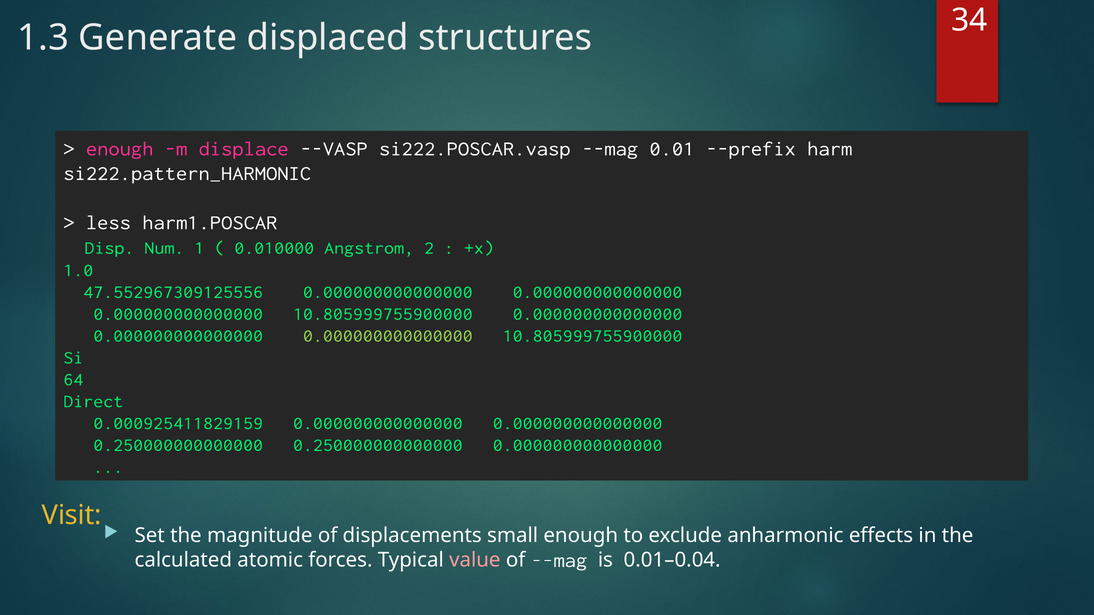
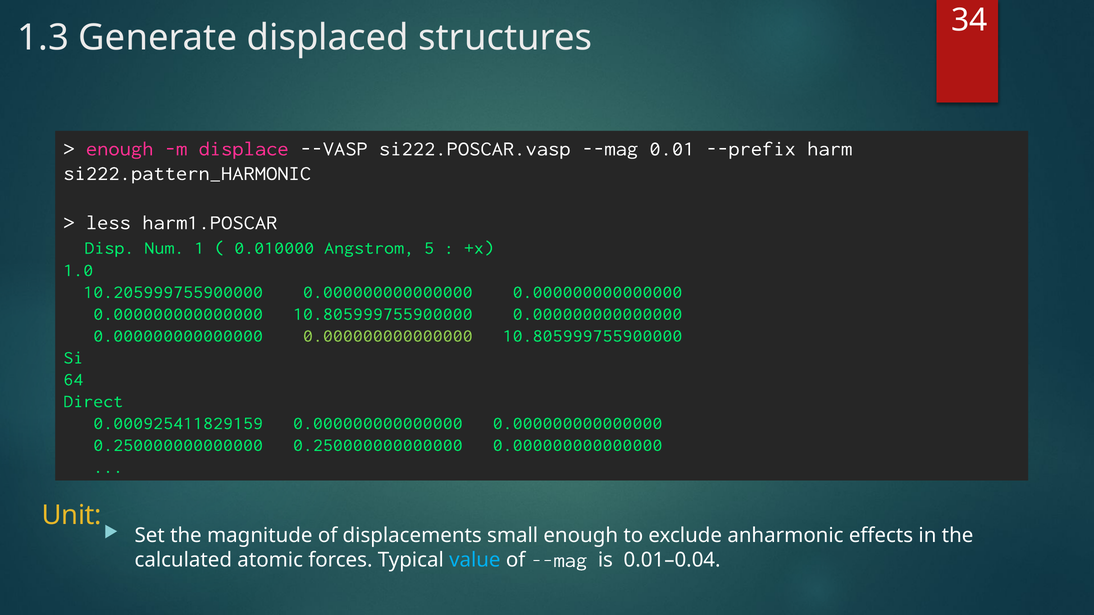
2: 2 -> 5 (429, 248)
47.552967309125556: 47.552967309125556 -> 10.205999755900000 (173, 292)
Visit: Visit -> Unit (72, 516)
value colour: pink -> light blue (475, 560)
